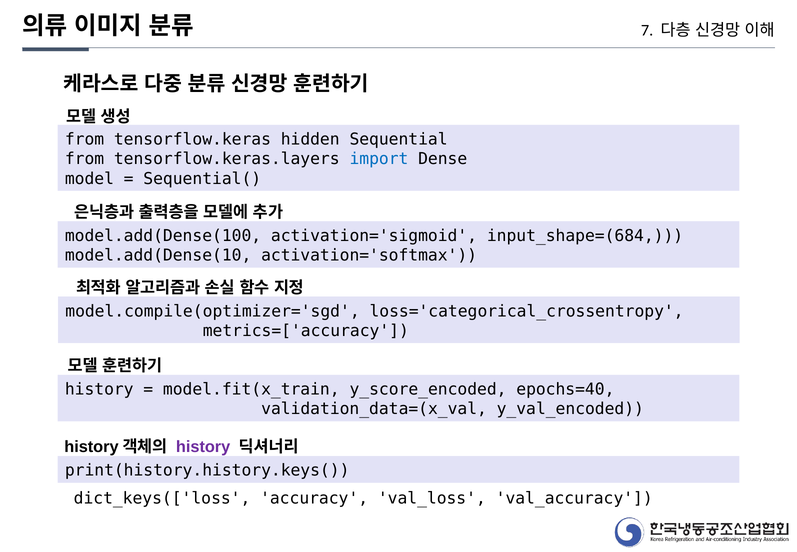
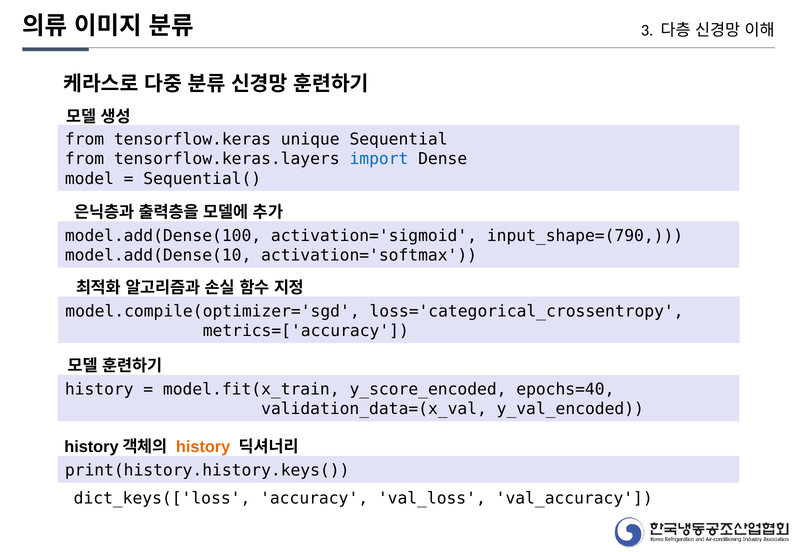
7: 7 -> 3 (647, 30)
hidden: hidden -> unique (310, 139)
input_shape=(684: input_shape=(684 -> input_shape=(790 (585, 236)
history colour: purple -> orange (203, 447)
